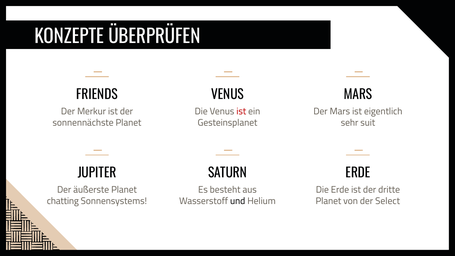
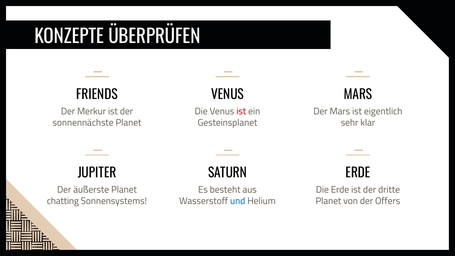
suit: suit -> klar (368, 123)
und colour: black -> blue (238, 201)
Select: Select -> Offers (388, 201)
